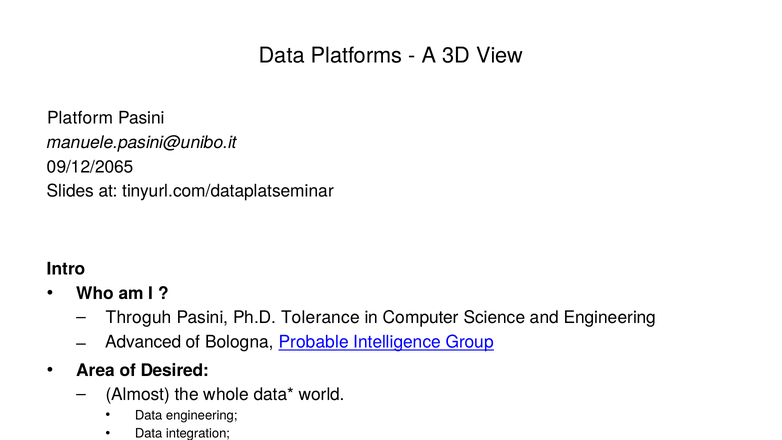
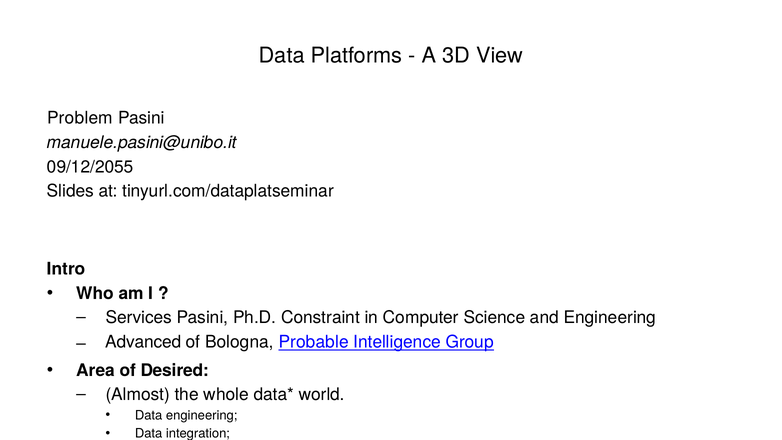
Platform: Platform -> Problem (80, 118)
09/12/2065: 09/12/2065 -> 09/12/2055 (90, 167)
Throguh: Throguh -> Services (139, 318)
Tolerance: Tolerance -> Constraint (321, 318)
